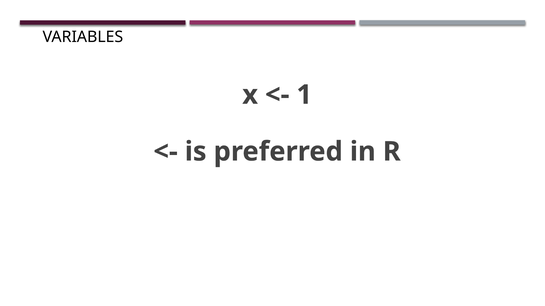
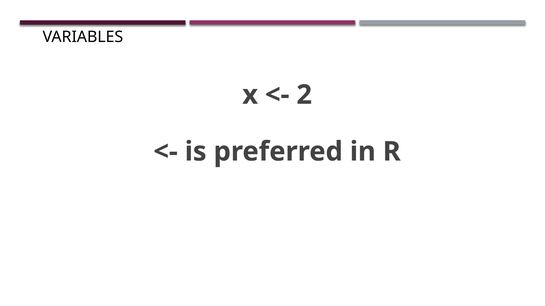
1: 1 -> 2 (304, 95)
